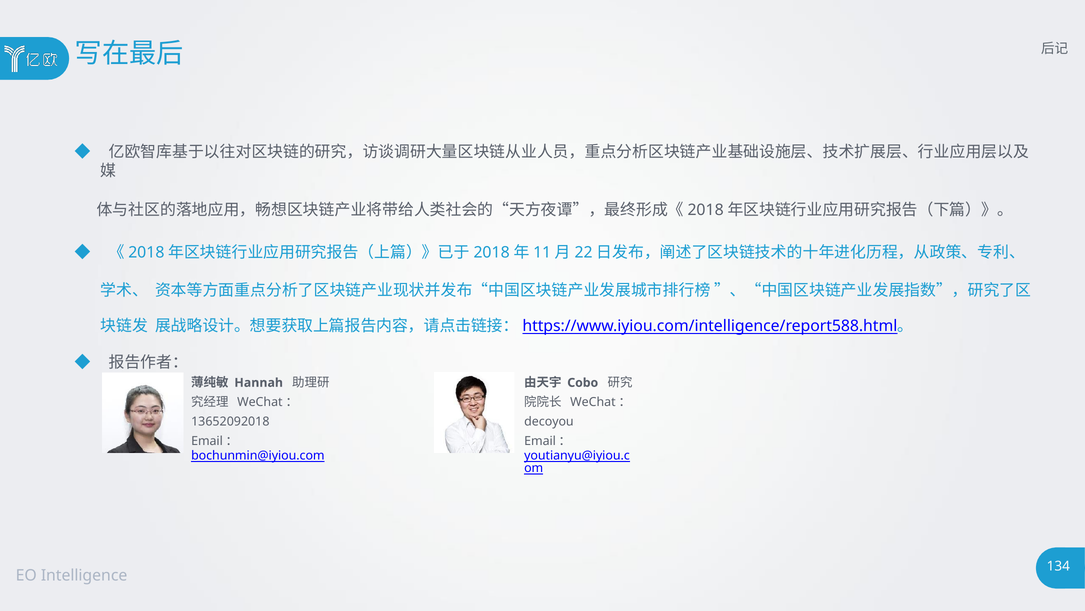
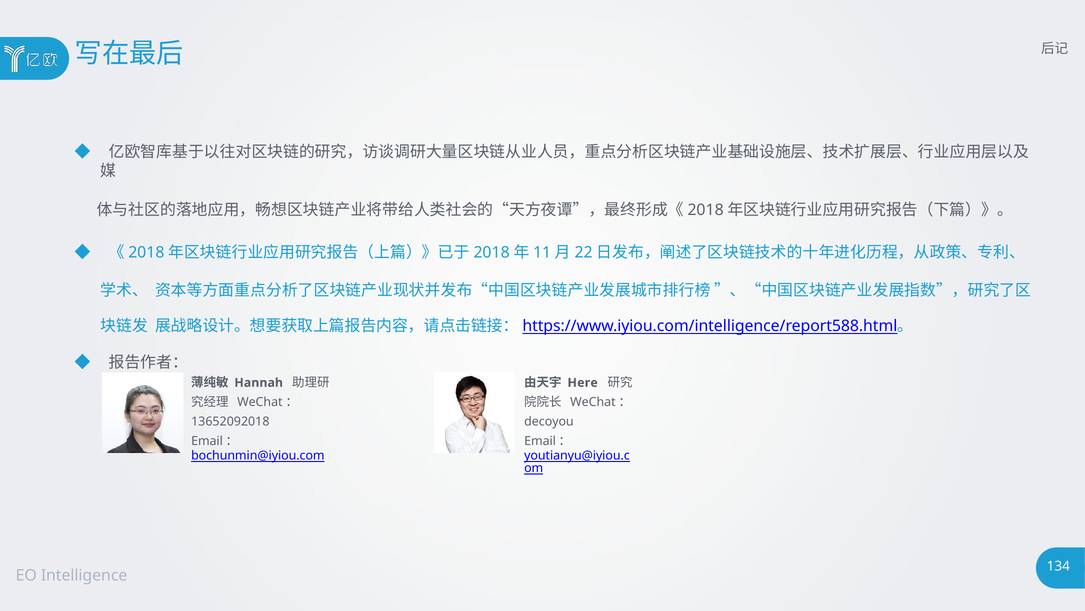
Cobo: Cobo -> Here (583, 382)
